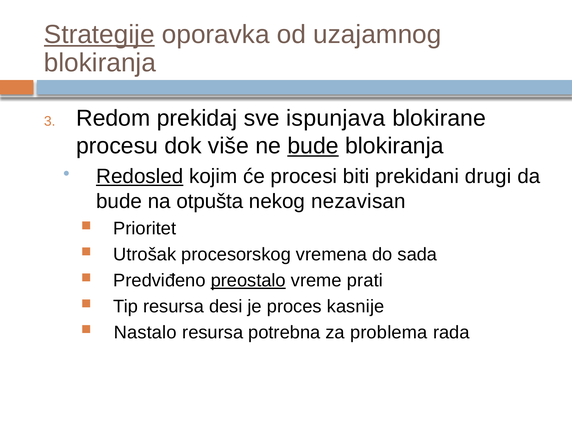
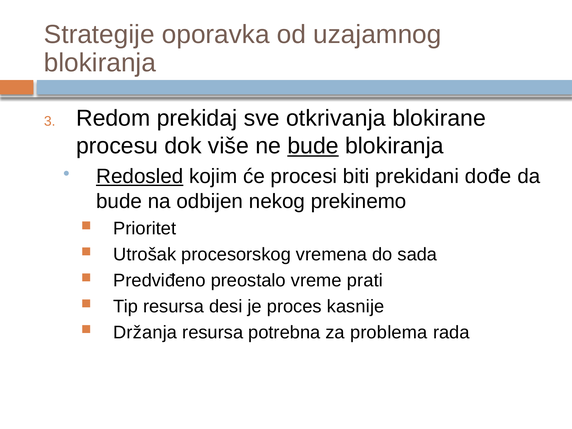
Strategije underline: present -> none (99, 35)
ispunjava: ispunjava -> otkrivanja (336, 118)
drugi: drugi -> dođe (488, 177)
otpušta: otpušta -> odbijen (210, 201)
nezavisan: nezavisan -> prekinemo (359, 201)
preostalo underline: present -> none (248, 280)
Nastalo: Nastalo -> Držanja (145, 332)
